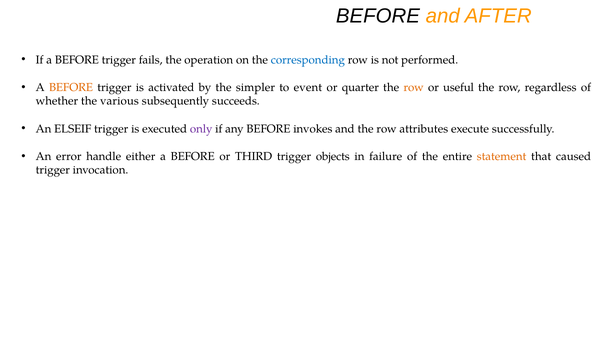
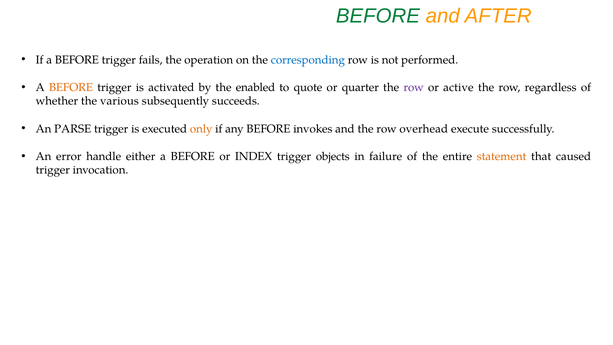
BEFORE colour: black -> green (378, 16)
simpler: simpler -> enabled (256, 87)
event: event -> quote (308, 87)
row colour: orange -> purple (414, 87)
useful: useful -> active (458, 87)
ELSEIF: ELSEIF -> PARSE (73, 129)
only colour: purple -> orange (201, 129)
attributes: attributes -> overhead (424, 129)
THIRD: THIRD -> INDEX (254, 156)
